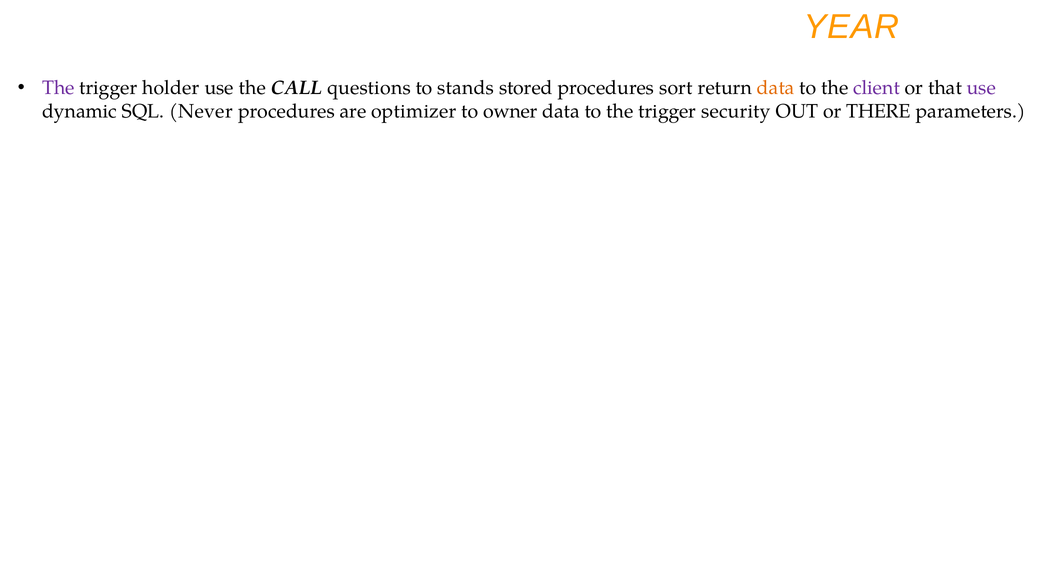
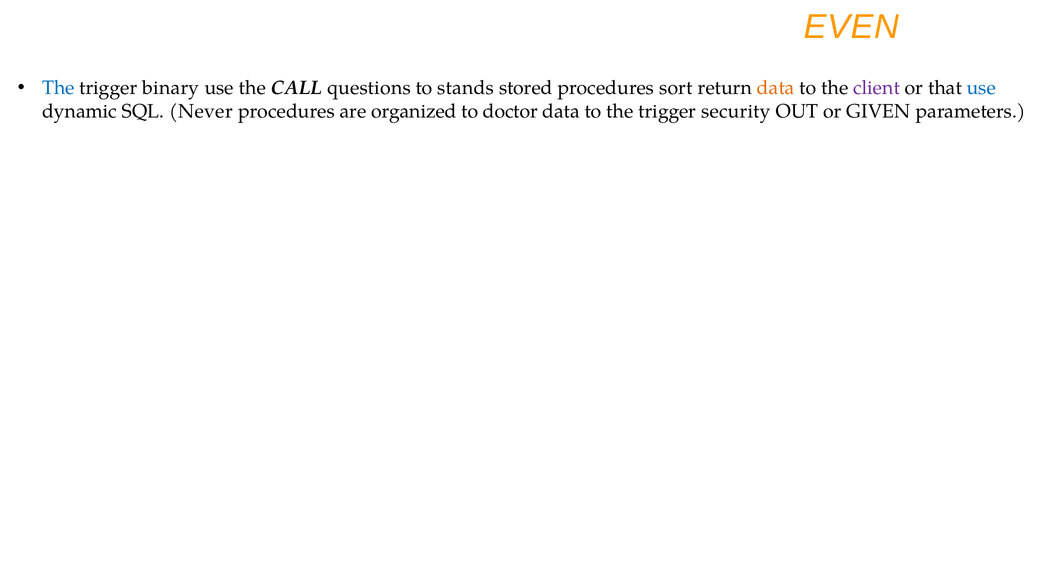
YEAR: YEAR -> EVEN (851, 27)
The colour: purple -> blue (58, 88)
holder: holder -> binary (171, 88)
use colour: purple -> blue (981, 88)
optimizer: optimizer -> organized (414, 111)
owner: owner -> doctor (510, 111)
THERE: THERE -> GIVEN (878, 111)
